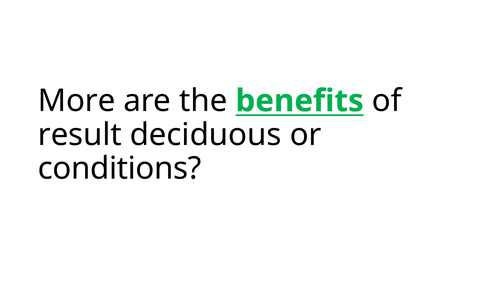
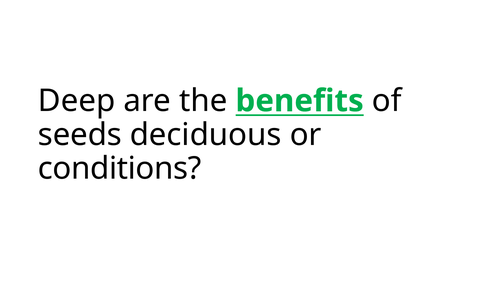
More: More -> Deep (77, 101)
result: result -> seeds (80, 135)
